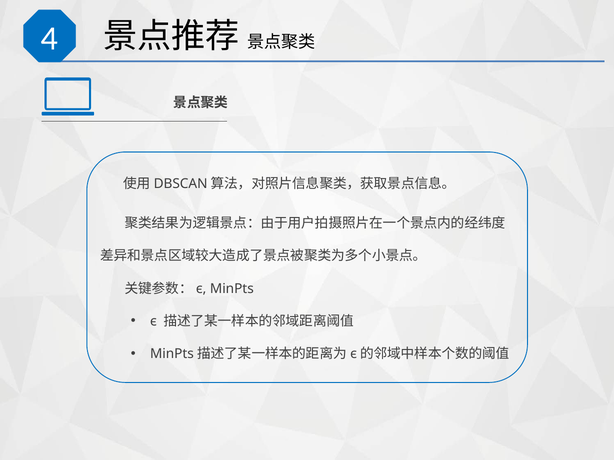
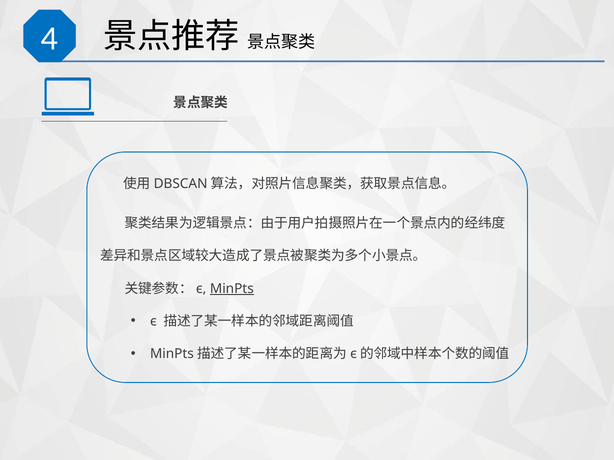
MinPts underline: none -> present (232, 289)
